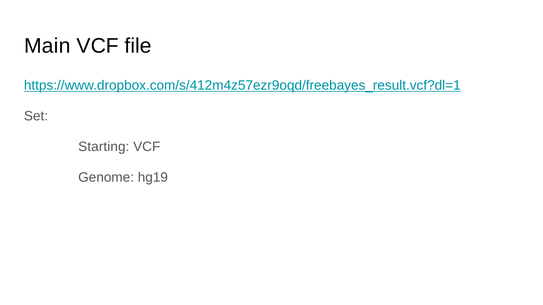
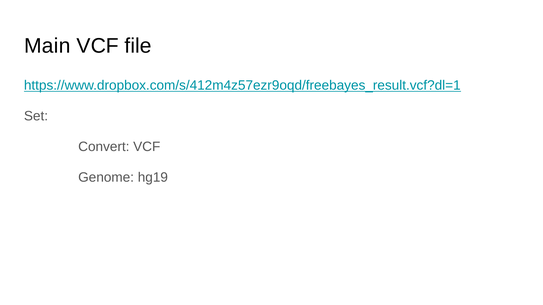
Starting: Starting -> Convert (104, 147)
